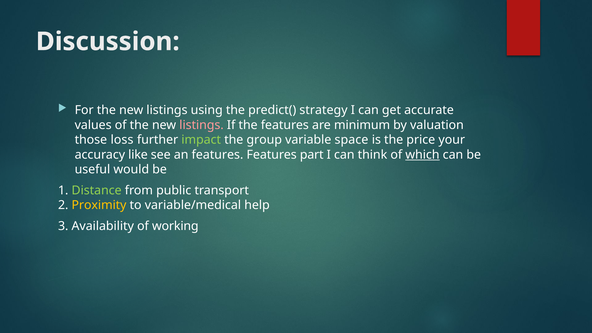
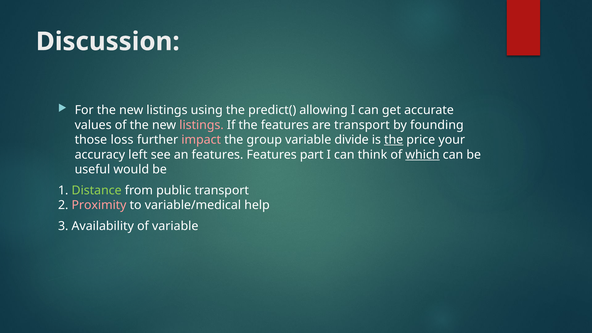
strategy: strategy -> allowing (324, 110)
are minimum: minimum -> transport (362, 125)
valuation: valuation -> founding (437, 125)
impact colour: light green -> pink (201, 140)
space: space -> divide (352, 140)
the underline: none -> present (394, 140)
like: like -> left (138, 155)
Proximity colour: yellow -> pink (99, 205)
of working: working -> variable (175, 226)
